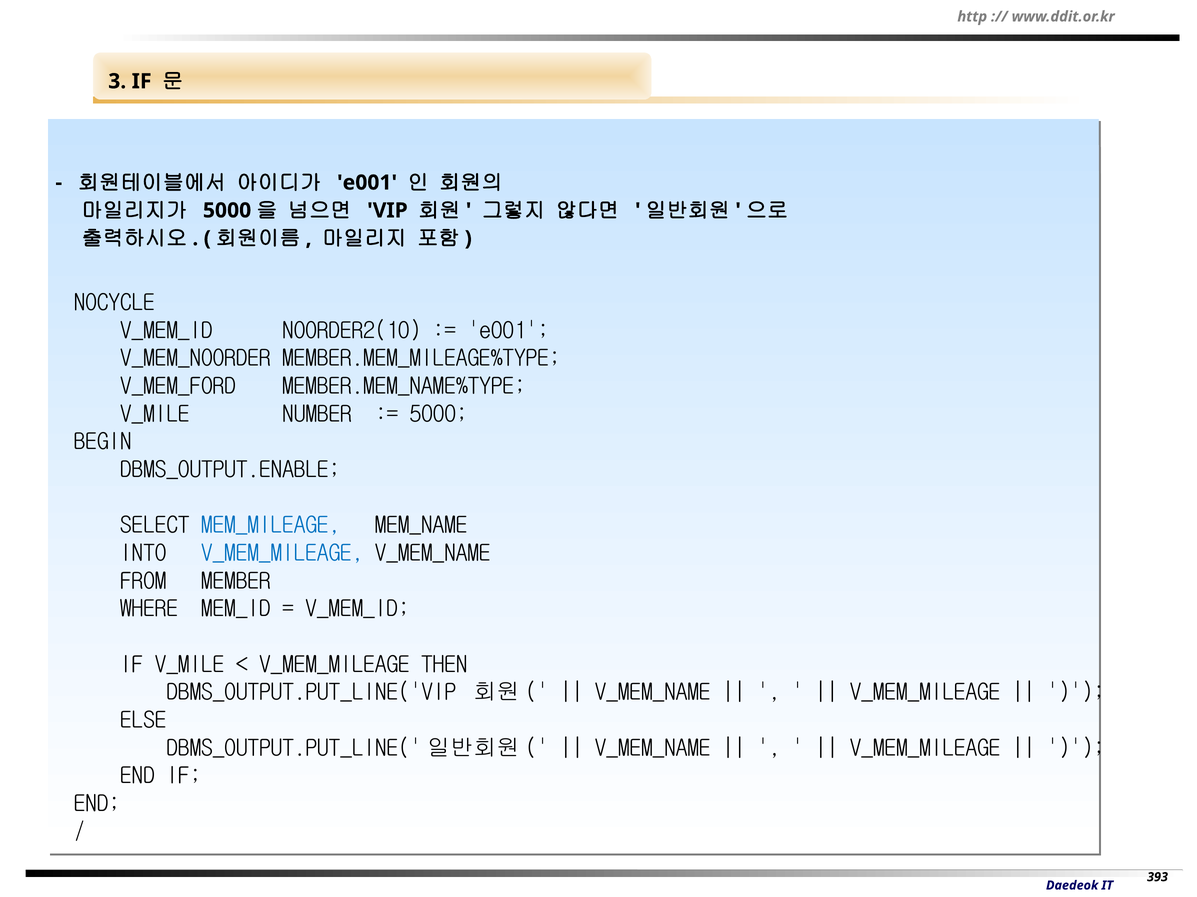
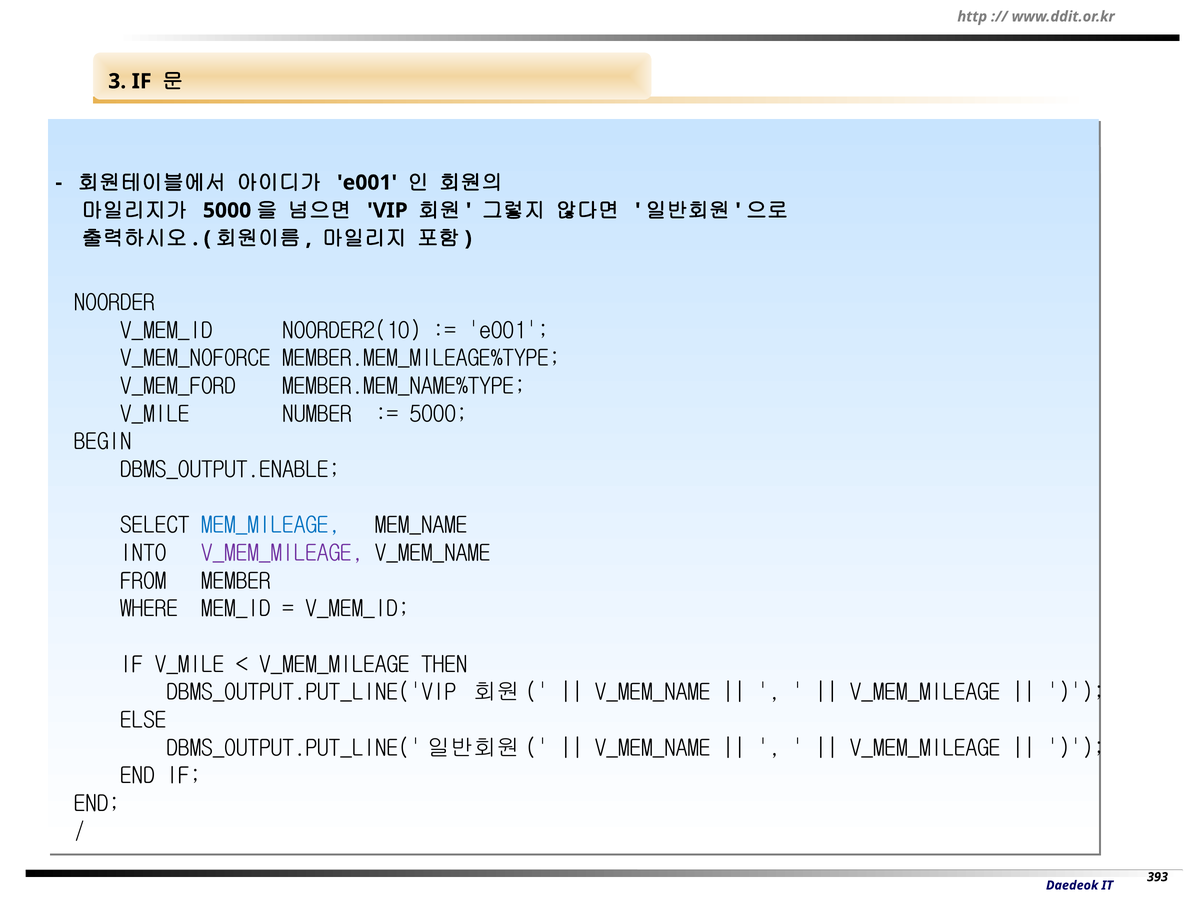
NOCYCLE: NOCYCLE -> NOORDER (114, 303)
V_MEM_NOORDER: V_MEM_NOORDER -> V_MEM_NOFORCE (195, 359)
V_MEM_MILEAGE colour: blue -> purple (282, 554)
